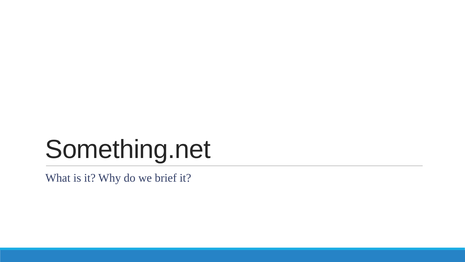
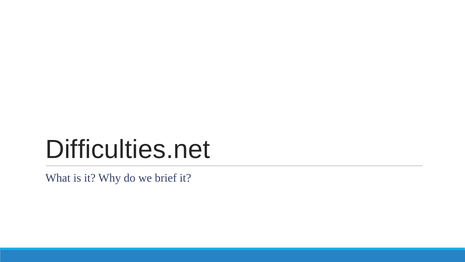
Something.net: Something.net -> Difficulties.net (128, 149)
